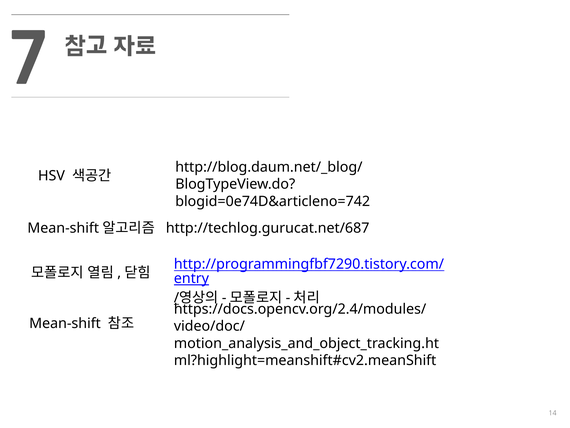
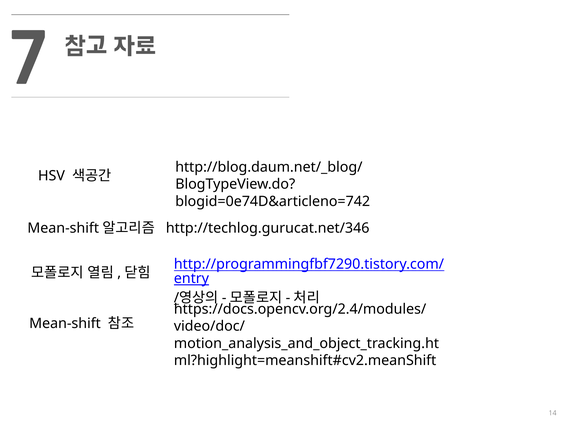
http://techlog.gurucat.net/687: http://techlog.gurucat.net/687 -> http://techlog.gurucat.net/346 (268, 228)
